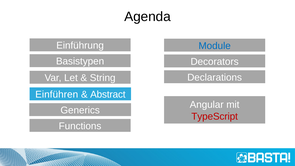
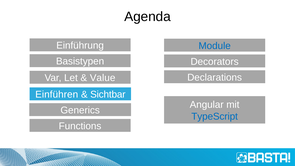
String: String -> Value (103, 78)
Abstract: Abstract -> Sichtbar (108, 94)
TypeScript colour: red -> blue (215, 116)
